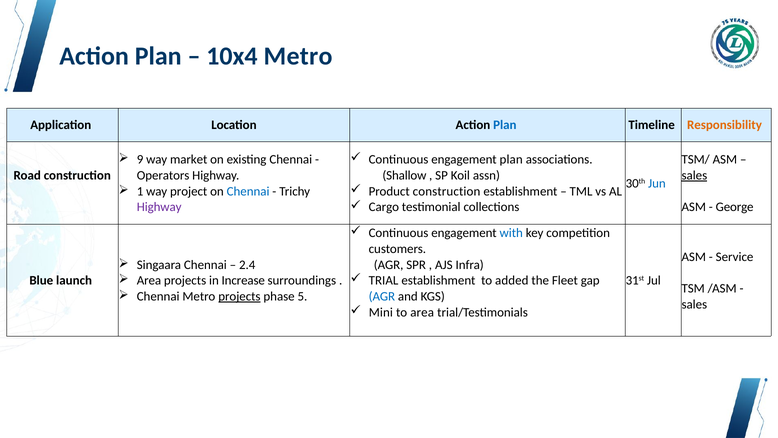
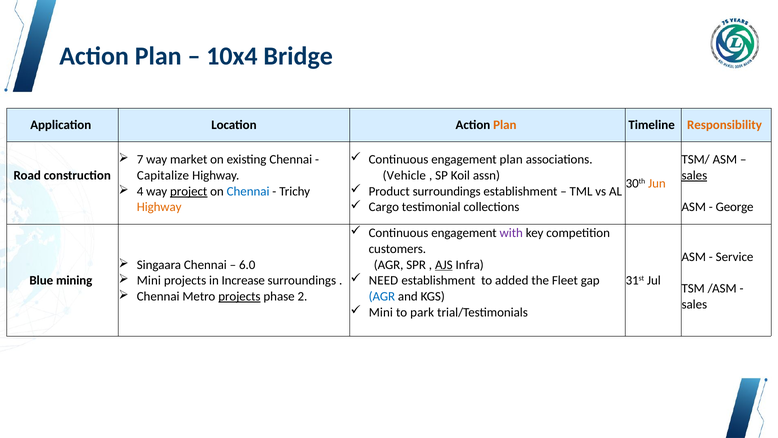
10x4 Metro: Metro -> Bridge (298, 56)
Plan colour: blue -> orange (505, 125)
9: 9 -> 7 (140, 159)
Operators: Operators -> Capitalize (163, 175)
Shallow: Shallow -> Vehicle (404, 175)
Jun colour: blue -> orange (657, 183)
1: 1 -> 4 (140, 191)
project underline: none -> present (189, 191)
Product construction: construction -> surroundings (447, 191)
Highway colour: purple -> orange (159, 207)
with colour: blue -> purple (511, 233)
2.4: 2.4 -> 6.0 (247, 264)
AJS underline: none -> present (444, 264)
Area: Area -> Mini (149, 280)
TRIAL: TRIAL -> NEED (384, 280)
launch: launch -> mining (74, 280)
5: 5 -> 2 (302, 296)
to area: area -> park (422, 312)
